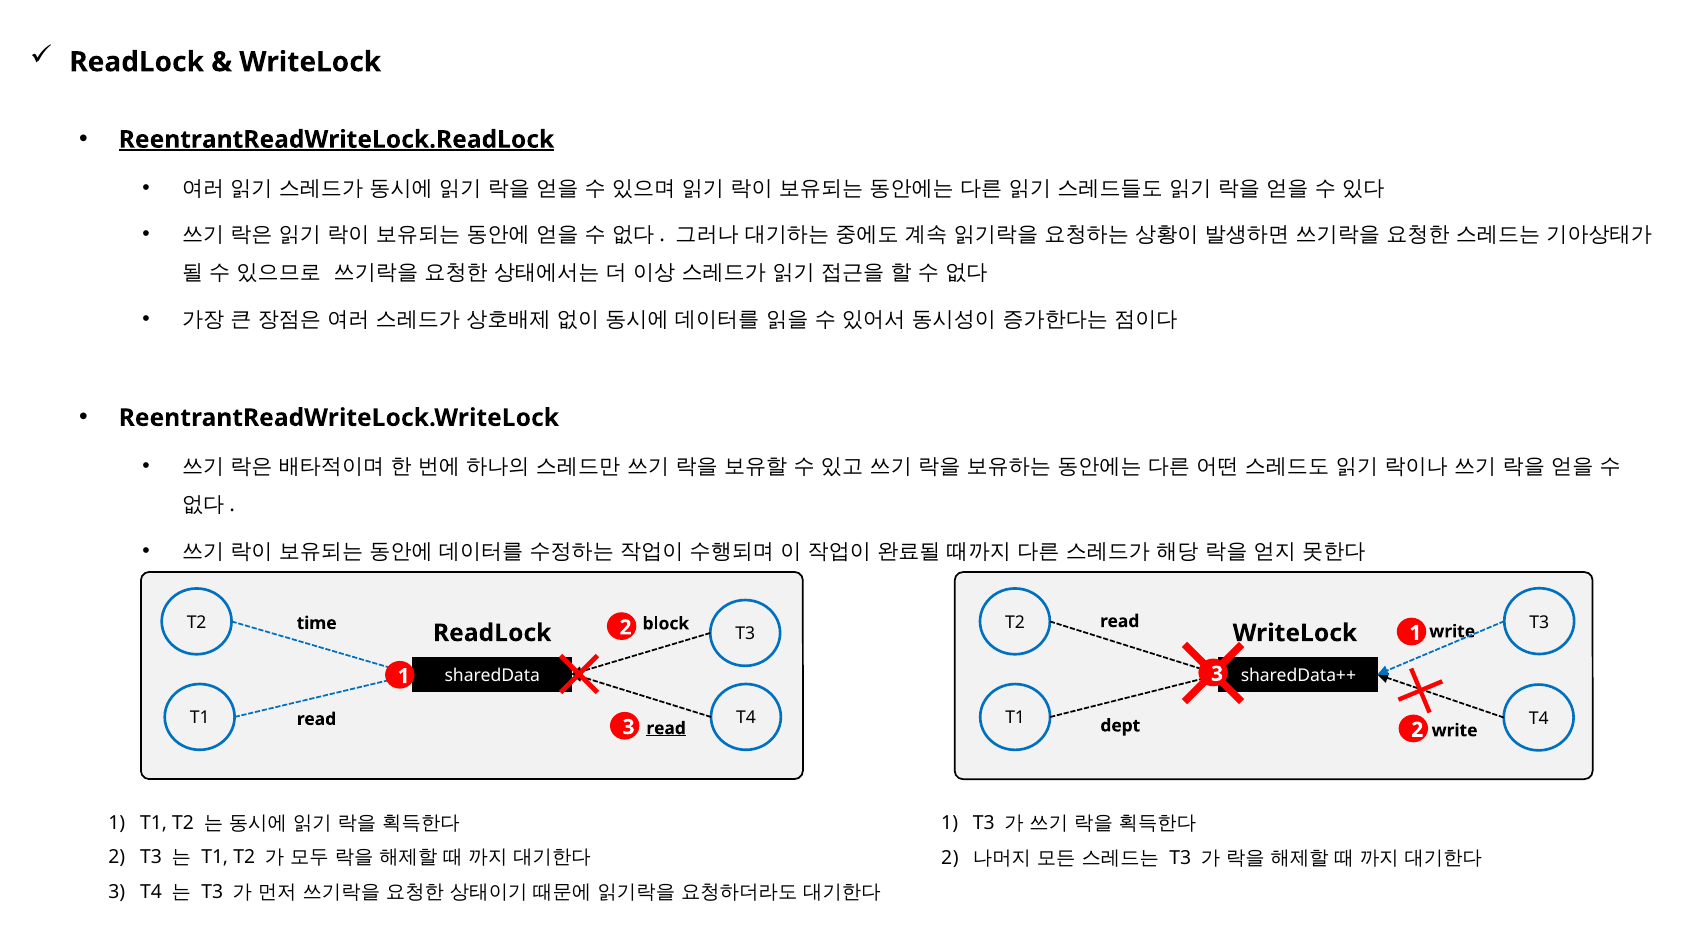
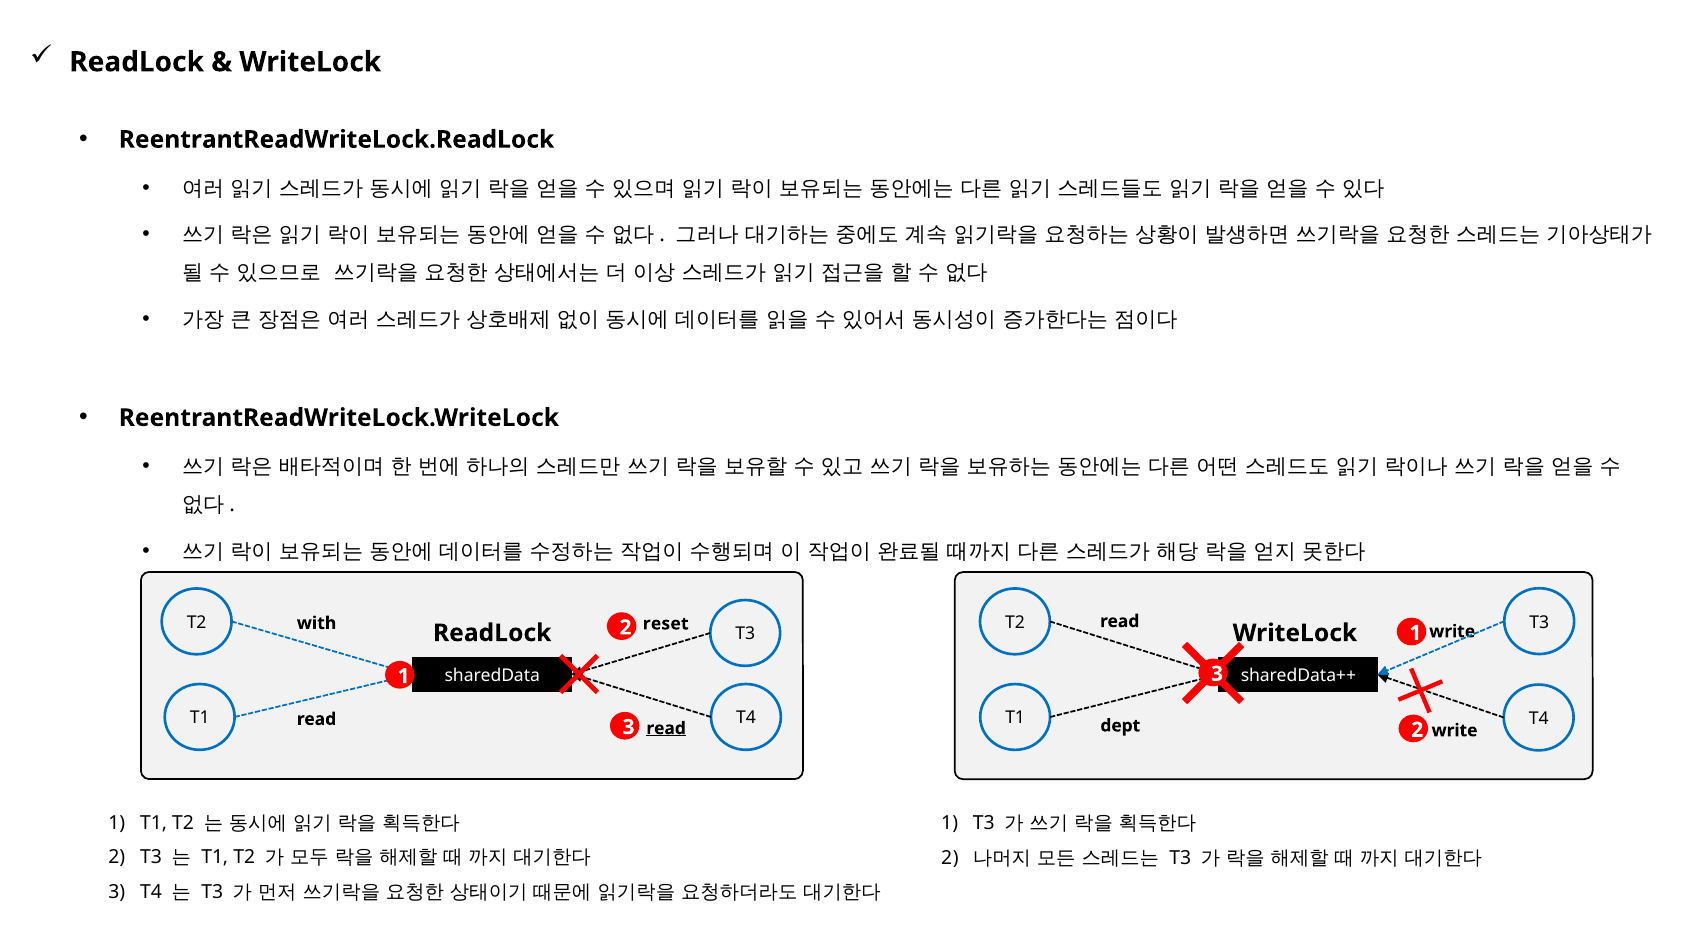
ReentrantReadWriteLock.ReadLock underline: present -> none (336, 140)
time: time -> with (317, 623)
block: block -> reset (666, 623)
